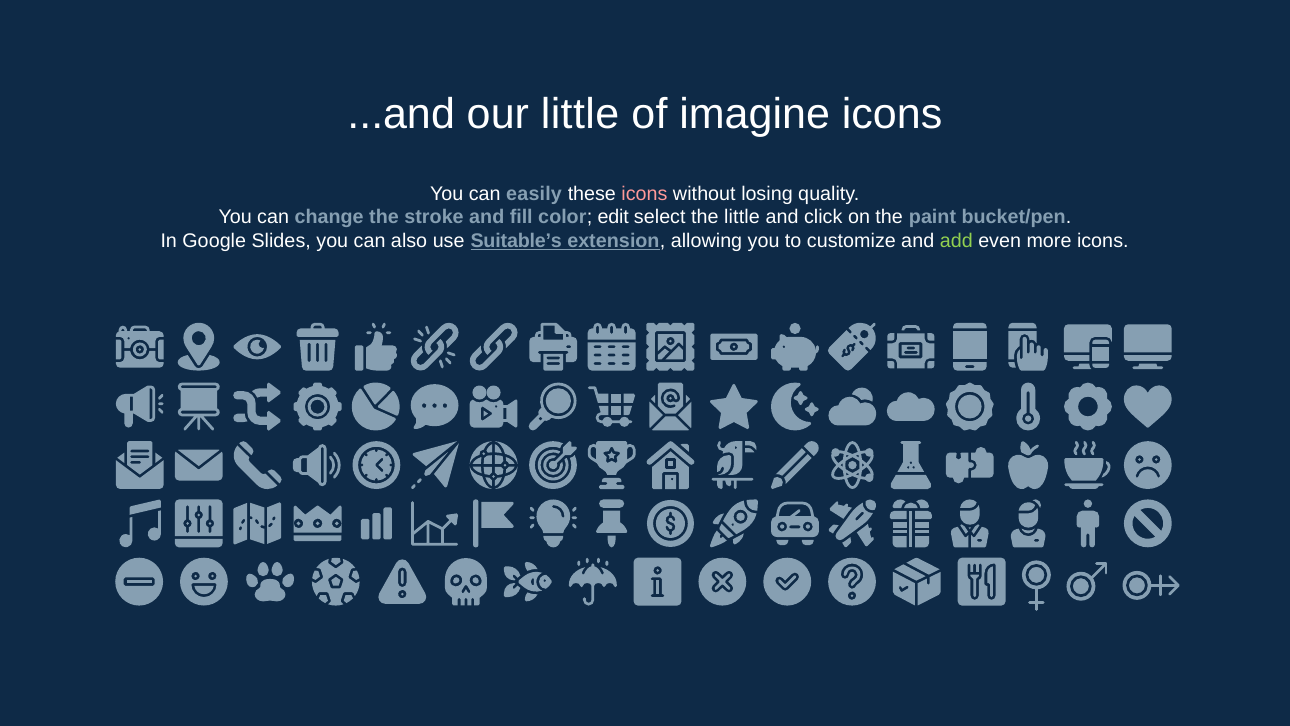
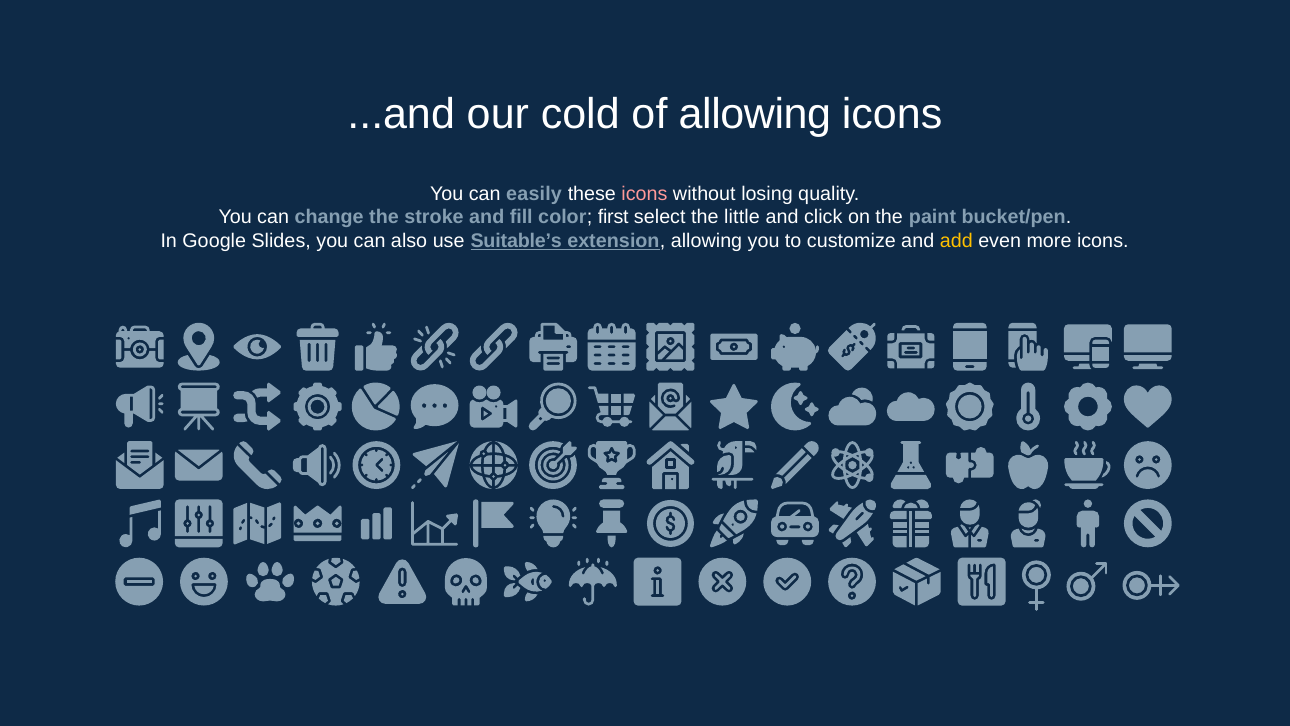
our little: little -> cold (580, 114)
of imagine: imagine -> allowing (755, 114)
edit: edit -> first (613, 217)
add colour: light green -> yellow (956, 241)
